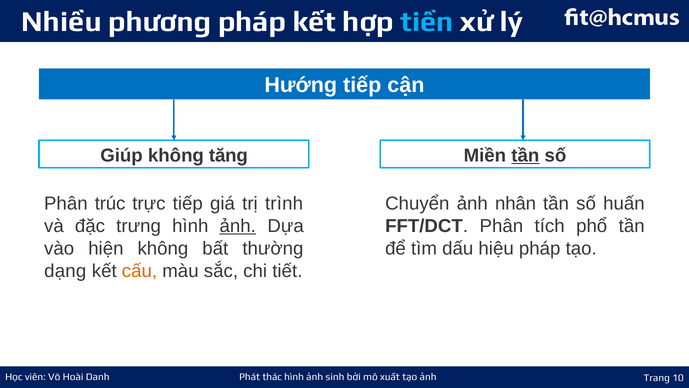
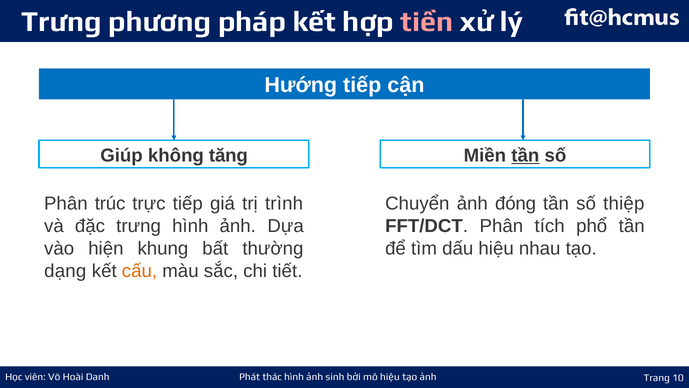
Nhiều: Nhiều -> Trưng (61, 22)
tiền colour: light blue -> pink (427, 22)
nhân: nhân -> đóng (516, 204)
huấn: huấn -> thiệp (624, 204)
ảnh underline: present -> none (238, 226)
hiện không: không -> khung (163, 248)
hiệu pháp: pháp -> nhau (540, 248)
xuất: xuất -> hiệu (390, 377)
